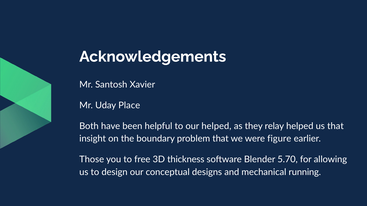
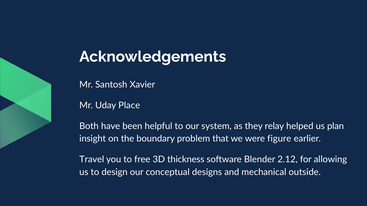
our helped: helped -> system (216, 126)
us that: that -> plan (336, 126)
Those: Those -> Travel (92, 160)
5.70: 5.70 -> 2.12 (288, 160)
running: running -> outside (305, 172)
